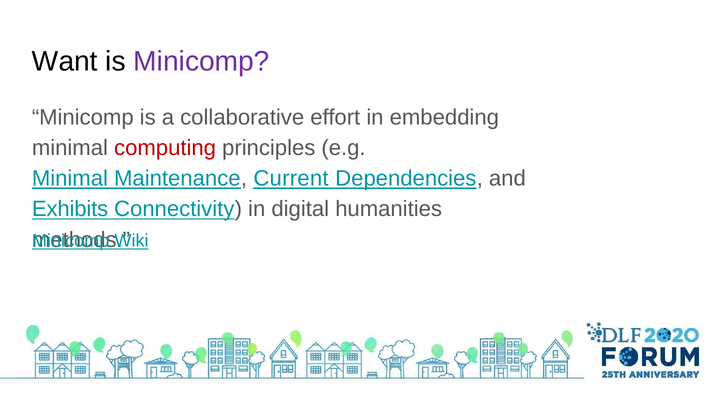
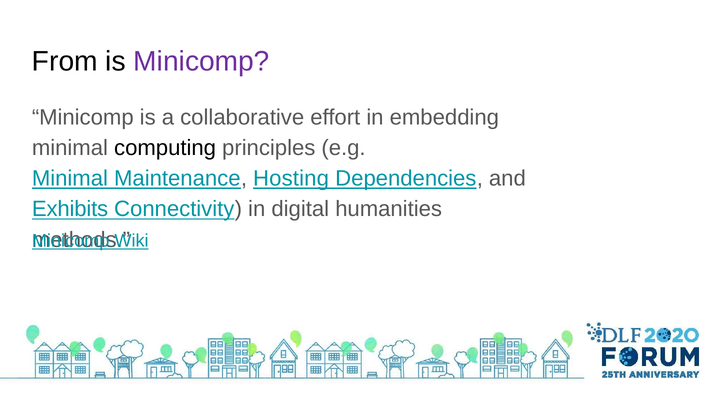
Want: Want -> From (65, 61)
computing colour: red -> black (165, 148)
Current: Current -> Hosting (291, 179)
